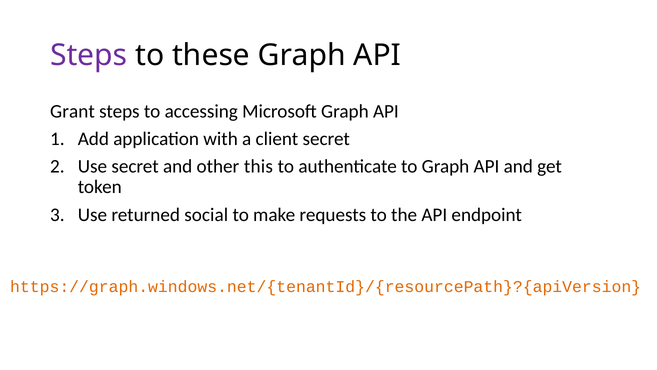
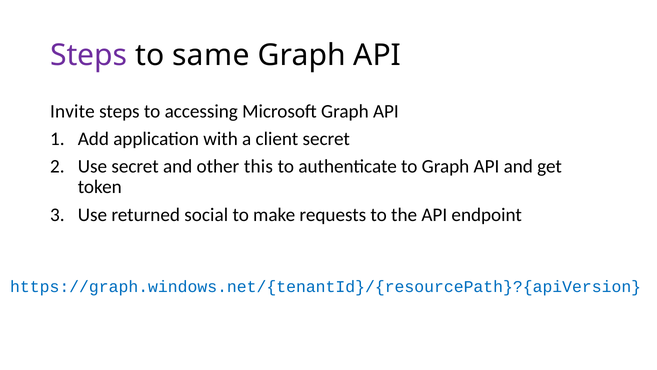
these: these -> same (211, 55)
Grant: Grant -> Invite (72, 111)
https://graph.windows.net/{tenantId}/{resourcePath}?{apiVersion colour: orange -> blue (326, 286)
